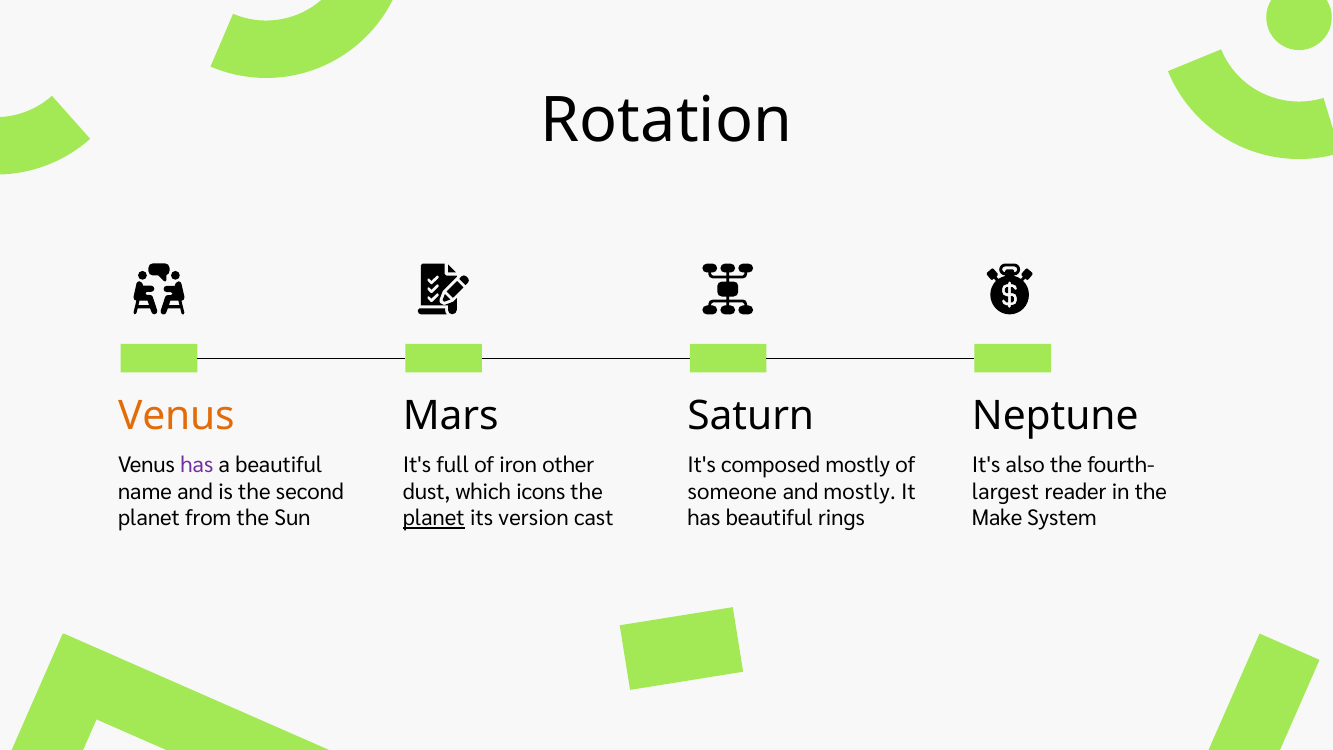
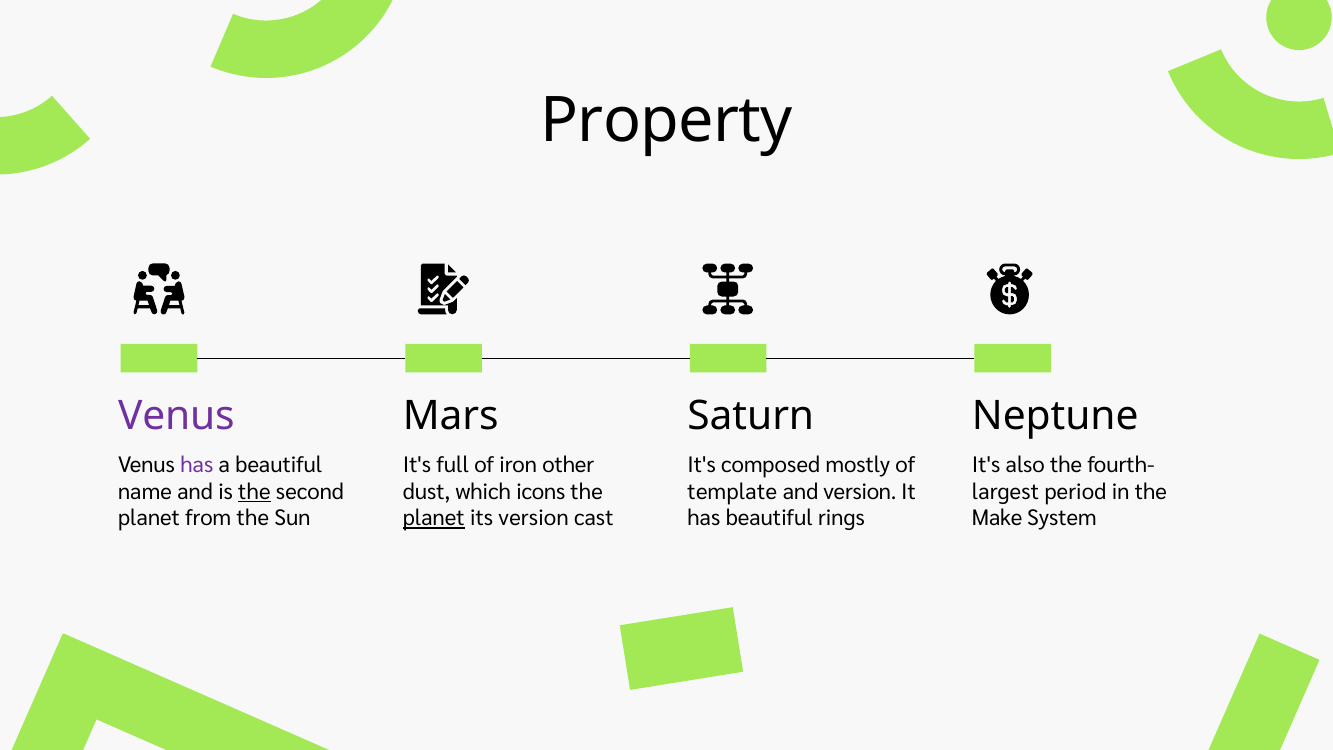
Rotation: Rotation -> Property (667, 120)
Venus colour: orange -> purple (176, 416)
the underline: none -> present (254, 492)
someone: someone -> template (732, 492)
and mostly: mostly -> version (860, 492)
reader: reader -> period (1075, 492)
